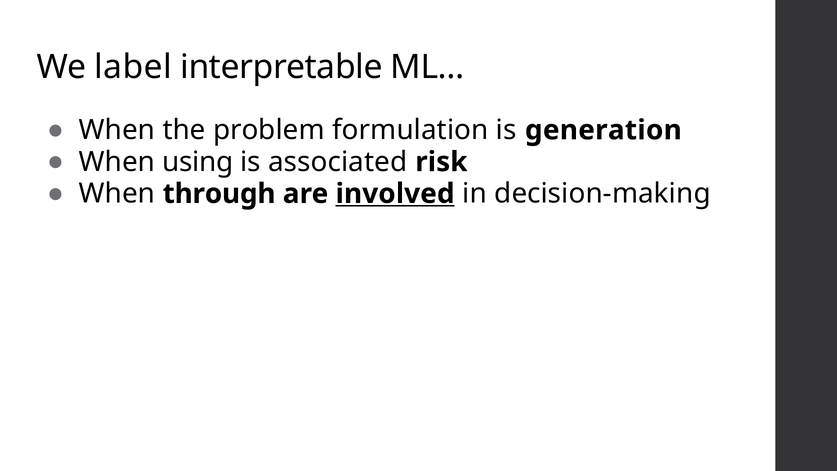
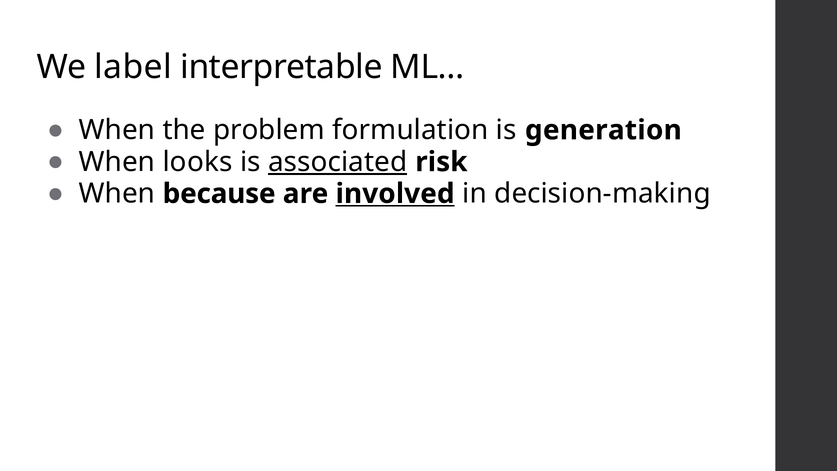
using: using -> looks (198, 162)
associated underline: none -> present (338, 162)
through: through -> because (219, 194)
